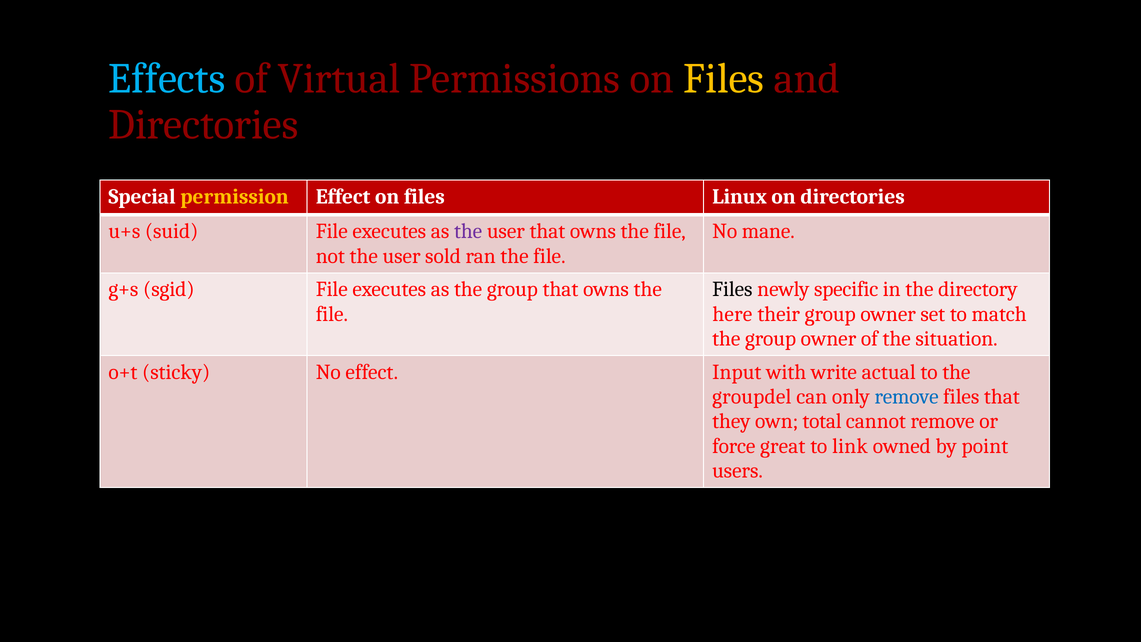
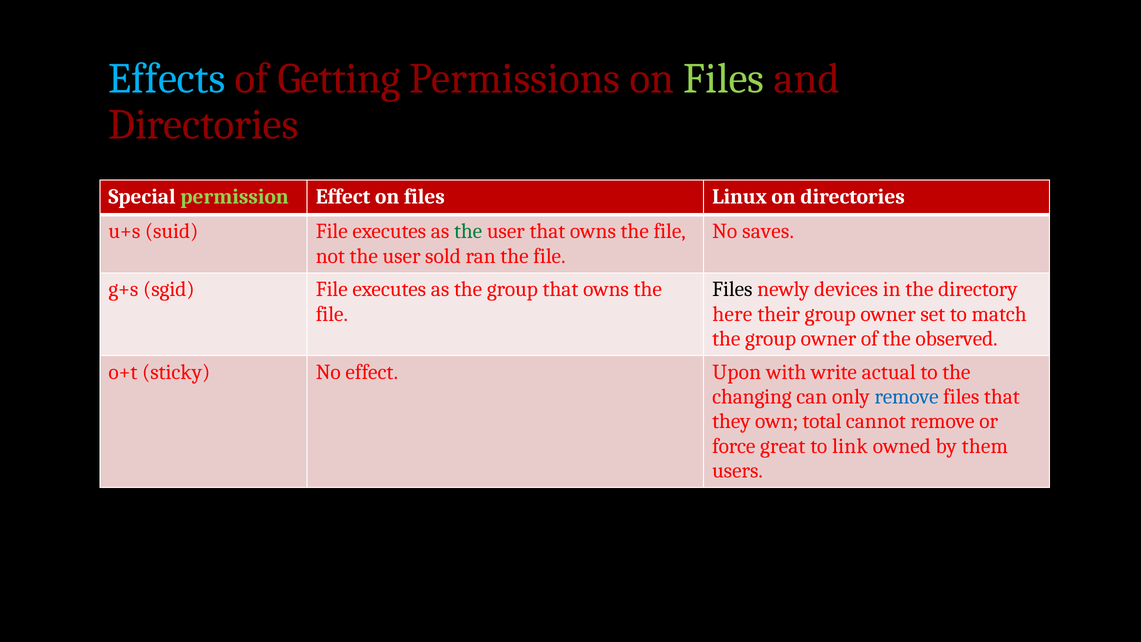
Virtual: Virtual -> Getting (339, 78)
Files colour: yellow -> light green (724, 78)
permission colour: yellow -> light green (235, 197)
the colour: purple -> green (468, 231)
mane: mane -> saves (768, 231)
specific: specific -> devices (846, 289)
situation: situation -> observed (957, 339)
Input: Input -> Upon (737, 372)
groupdel: groupdel -> changing (752, 397)
point: point -> them (985, 446)
